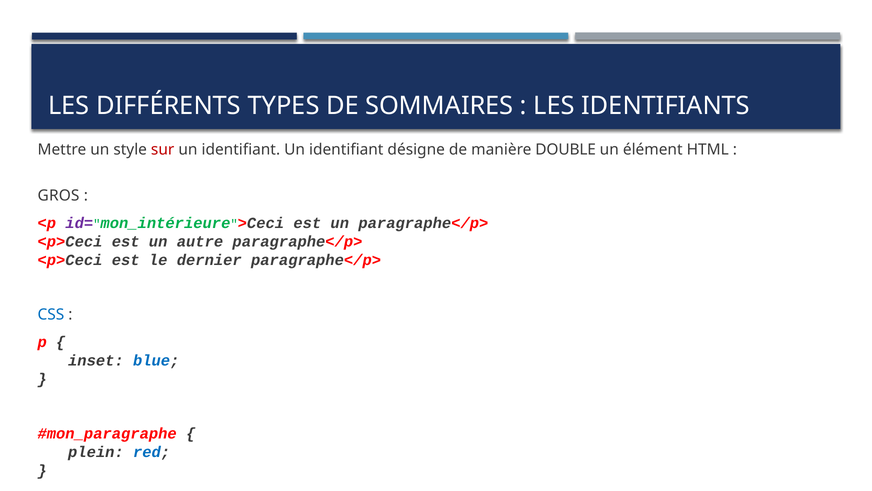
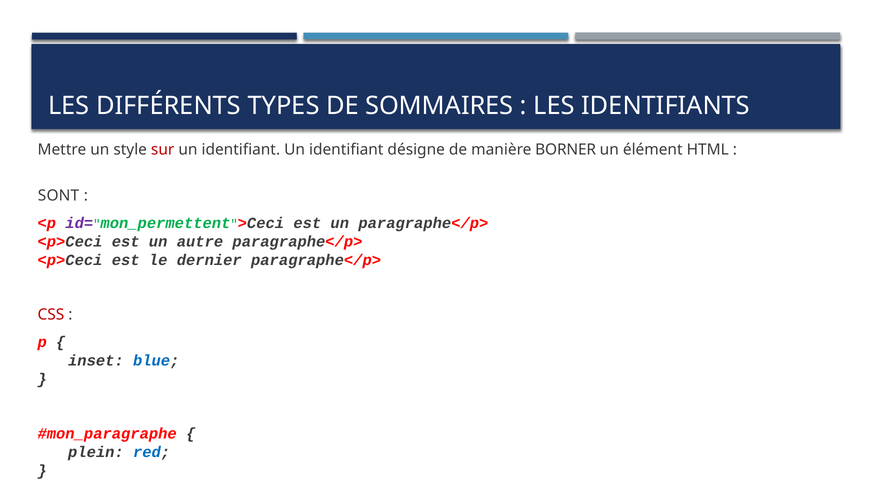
DOUBLE: DOUBLE -> BORNER (566, 150)
GROS: GROS -> SONT (59, 196)
mon_intérieure: mon_intérieure -> mon_permettent (165, 223)
CSS colour: blue -> red (51, 314)
